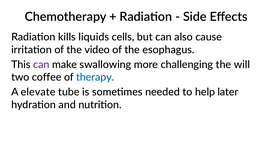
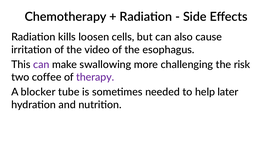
liquids: liquids -> loosen (94, 37)
will: will -> risk (242, 65)
therapy colour: blue -> purple (95, 78)
elevate: elevate -> blocker (38, 92)
